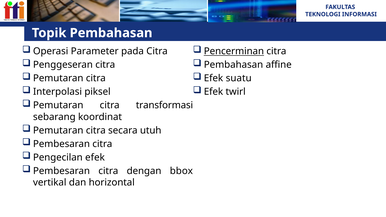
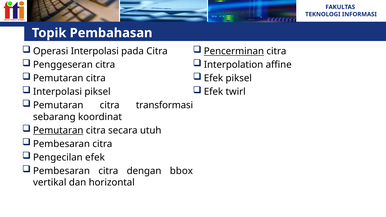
Operasi Parameter: Parameter -> Interpolasi (95, 51)
Pembahasan: Pembahasan -> Interpolation (234, 65)
Efek suatu: suatu -> piksel (239, 78)
Pemutaran underline: none -> present (58, 130)
